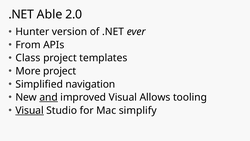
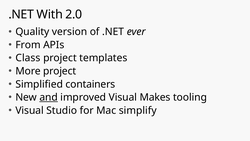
Able: Able -> With (50, 14)
Hunter: Hunter -> Quality (32, 32)
navigation: navigation -> containers (90, 84)
Allows: Allows -> Makes (155, 97)
Visual underline: present -> none (30, 110)
